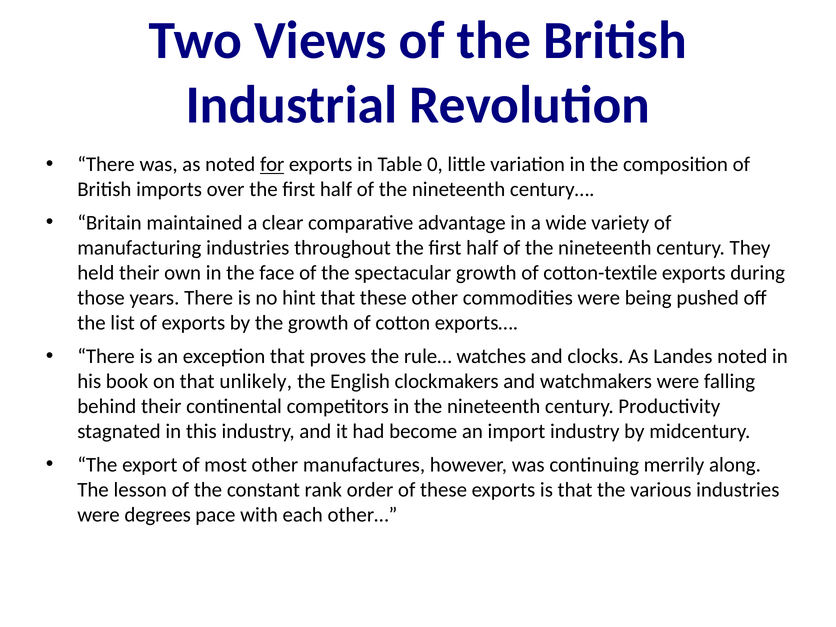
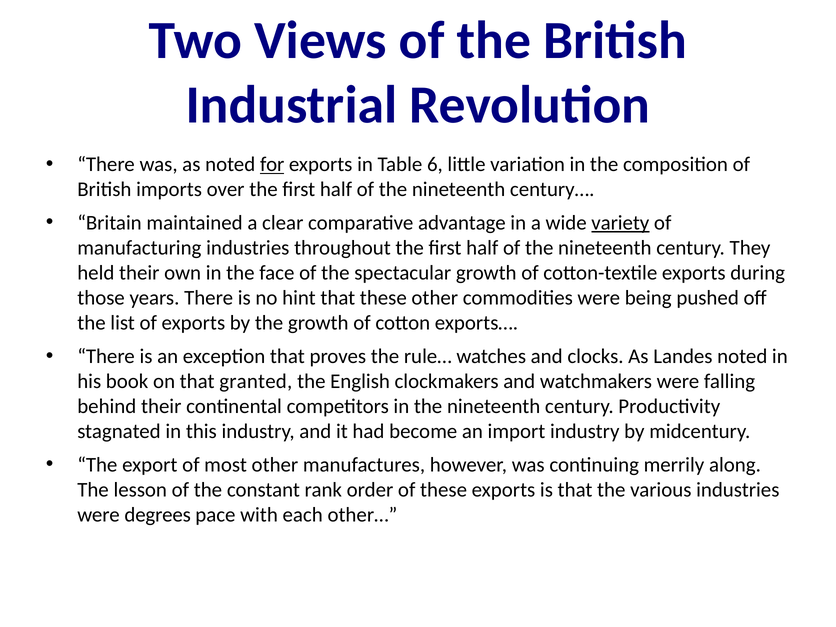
0: 0 -> 6 (435, 164)
variety underline: none -> present (620, 223)
unlikely: unlikely -> granted (256, 381)
